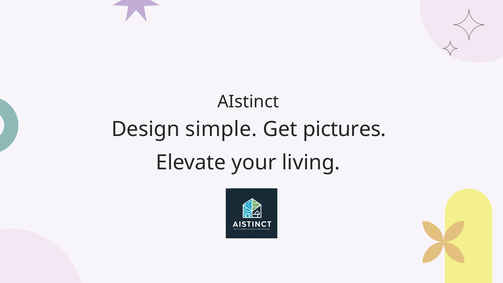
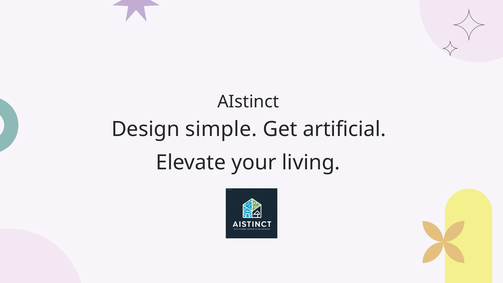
pictures: pictures -> artificial (344, 129)
